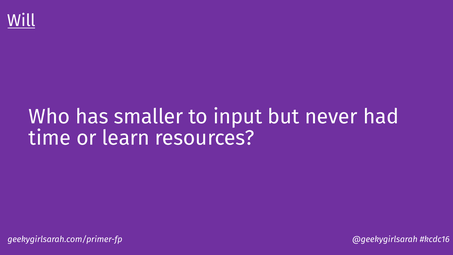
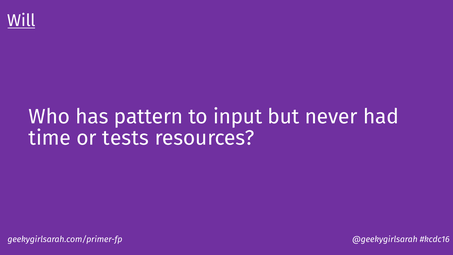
smaller: smaller -> pattern (149, 117)
learn: learn -> tests (126, 138)
